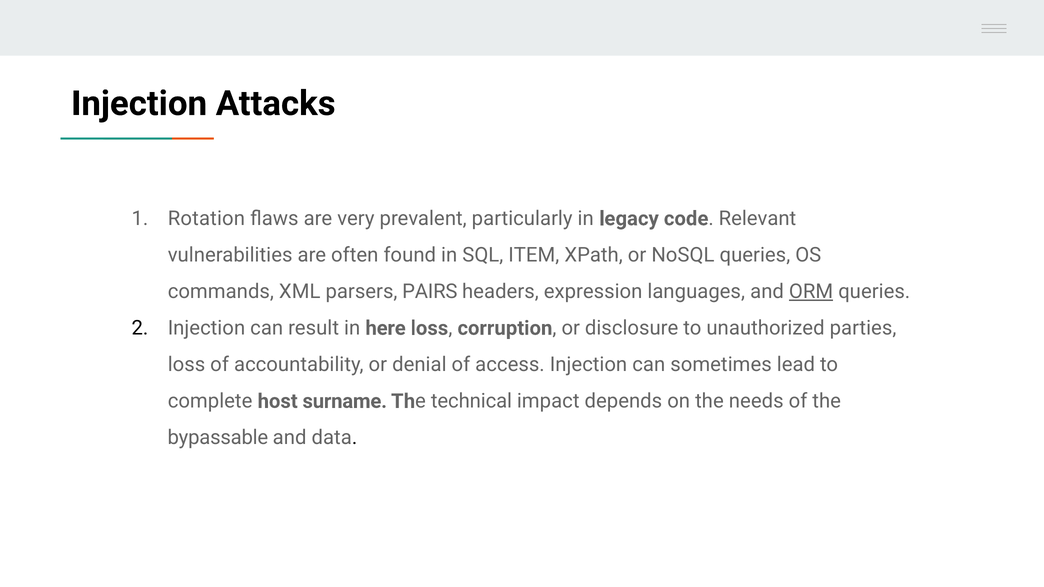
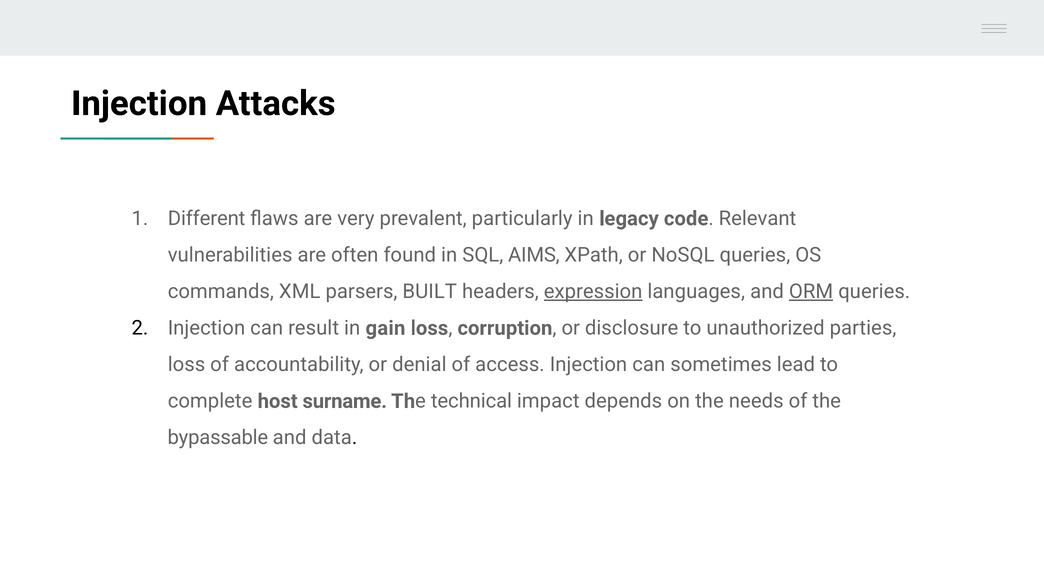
Rotation: Rotation -> Different (207, 219)
ITEM: ITEM -> AIMS (534, 255)
PAIRS: PAIRS -> BUILT (430, 292)
expression underline: none -> present (593, 292)
here: here -> gain (385, 328)
